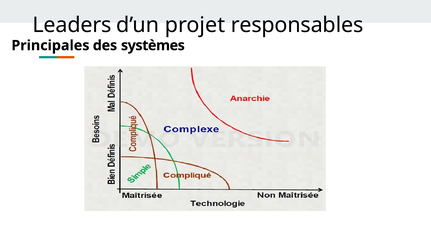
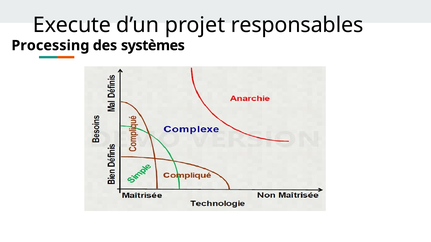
Leaders: Leaders -> Execute (72, 25)
Principales: Principales -> Processing (50, 46)
